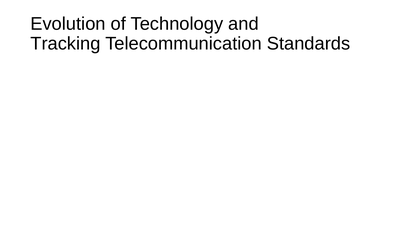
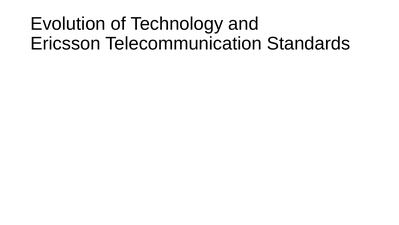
Tracking: Tracking -> Ericsson (65, 43)
